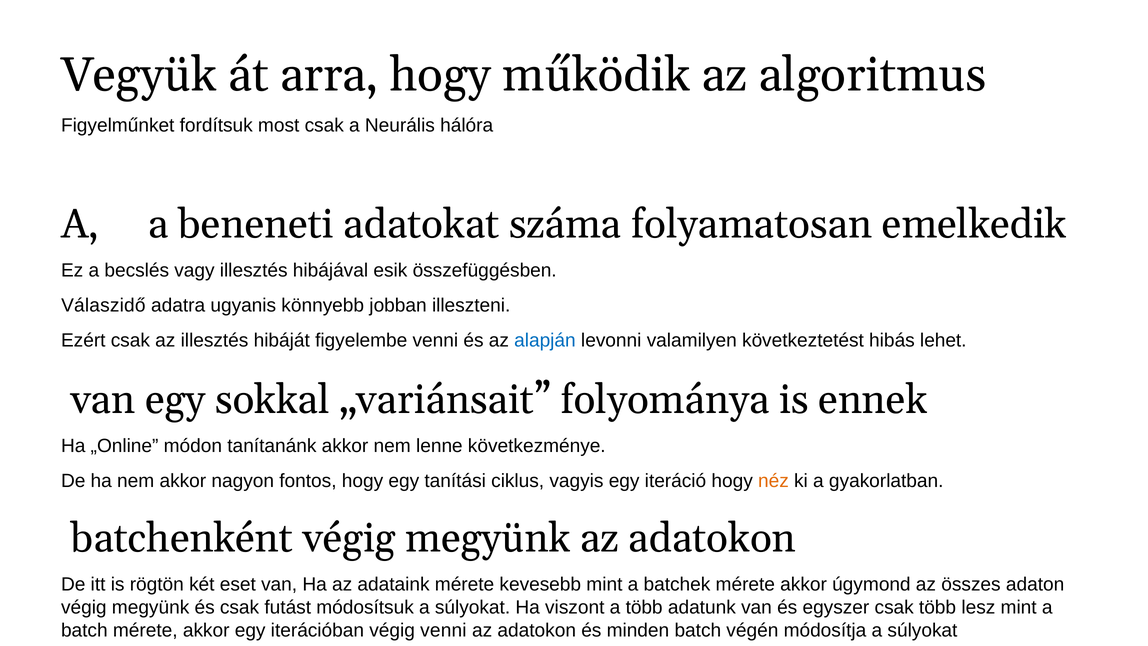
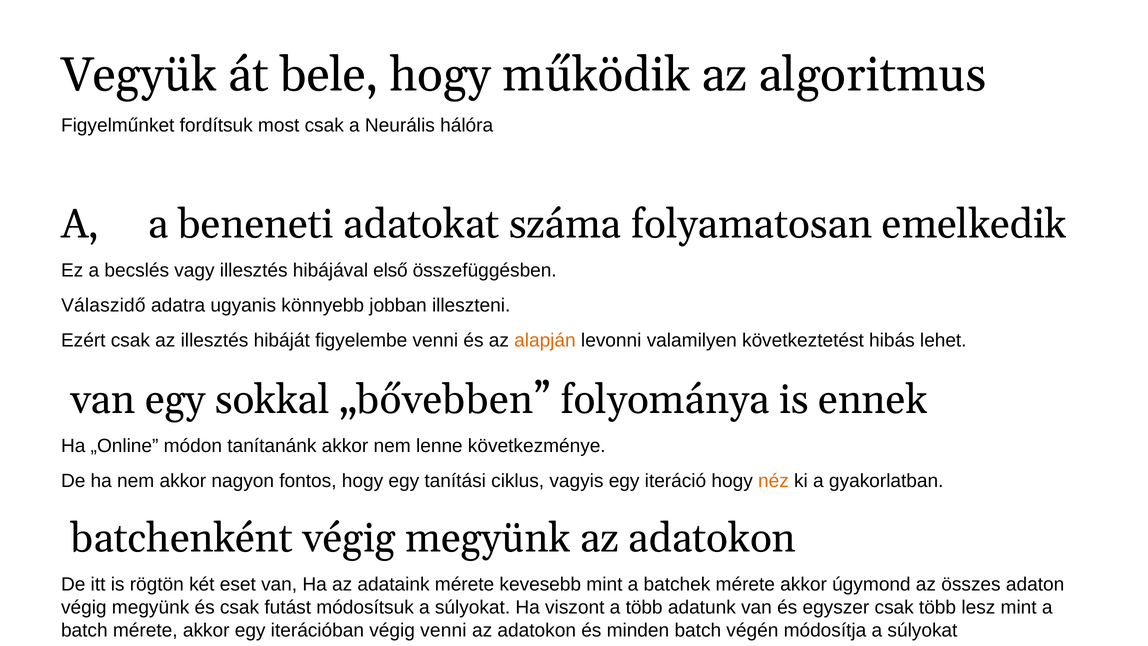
arra: arra -> bele (329, 75)
esik: esik -> első (390, 270)
alapján colour: blue -> orange (545, 340)
„variánsait: „variánsait -> „bővebben (445, 400)
